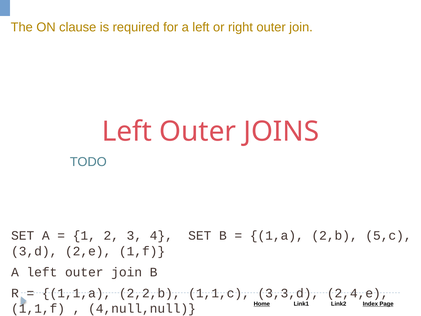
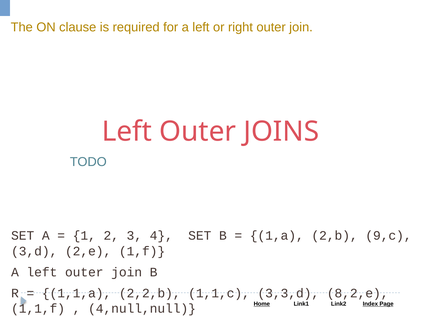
5,c: 5,c -> 9,c (388, 236)
2,4,e: 2,4,e -> 8,2,e (358, 293)
